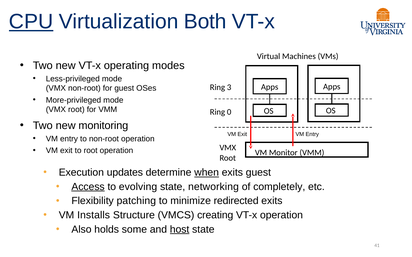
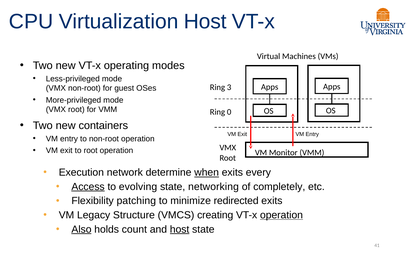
CPU underline: present -> none (31, 22)
Virtualization Both: Both -> Host (205, 22)
monitoring: monitoring -> containers (103, 126)
updates: updates -> network (125, 173)
exits guest: guest -> every (258, 173)
Installs: Installs -> Legacy (94, 216)
operation underline: none -> present (282, 216)
Also underline: none -> present (81, 230)
some: some -> count (134, 230)
